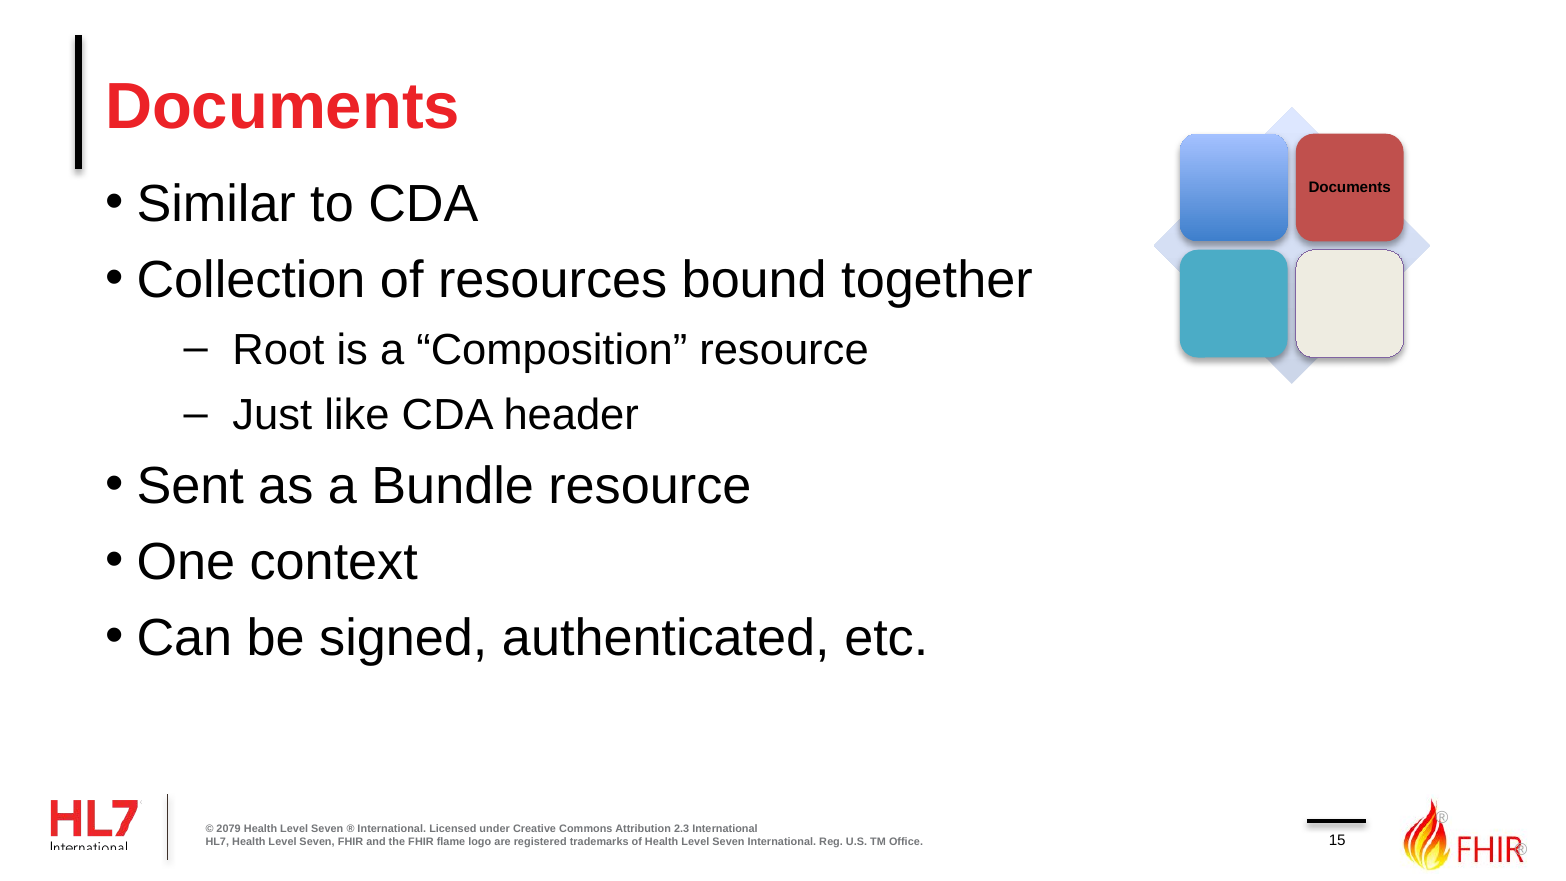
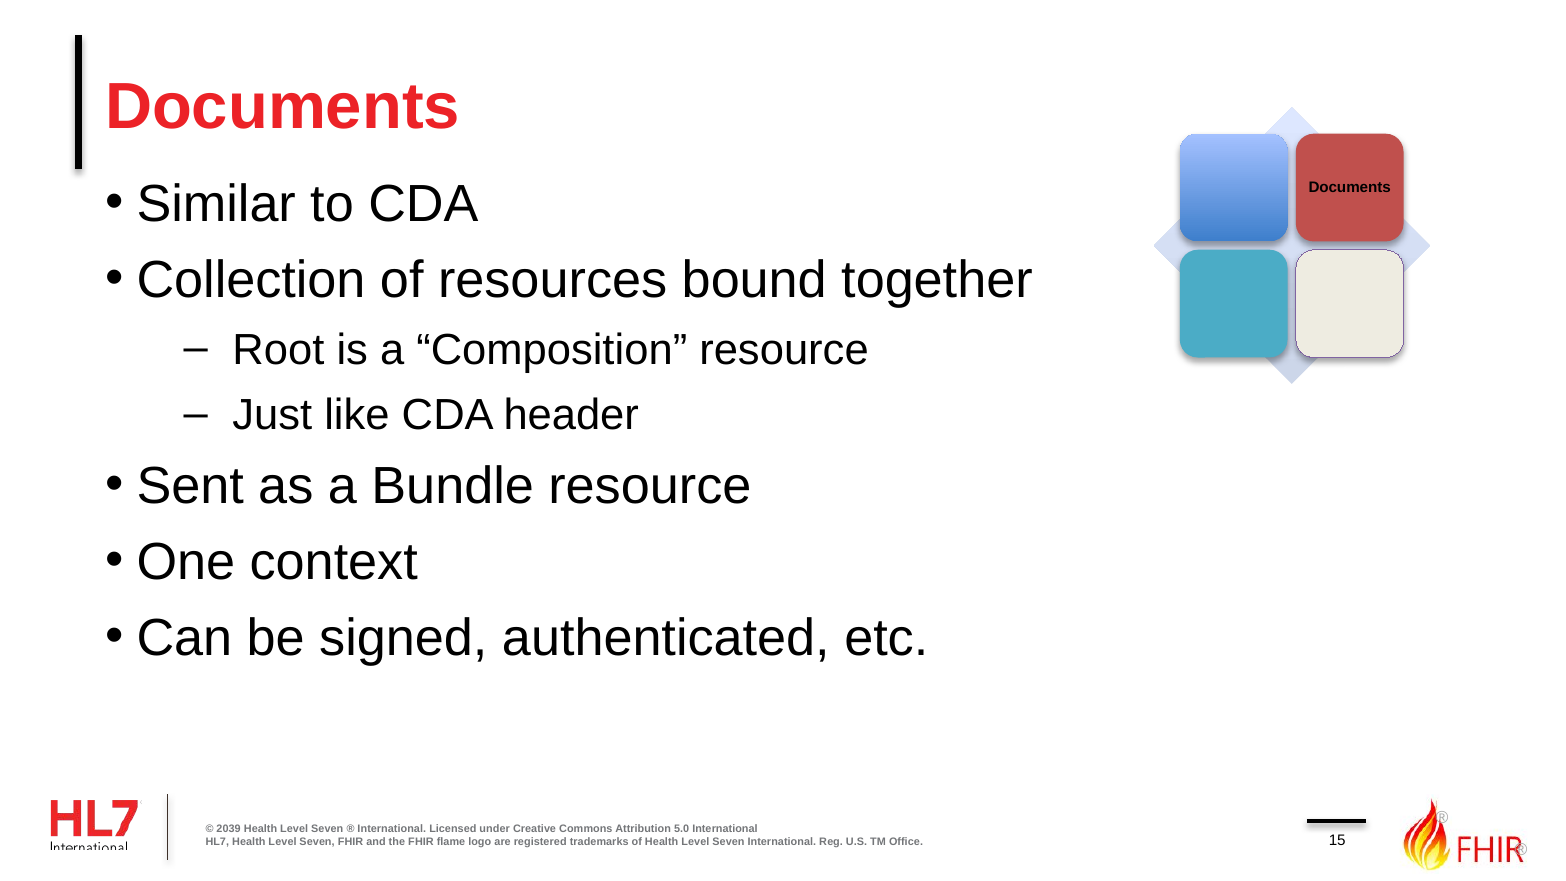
2079: 2079 -> 2039 (229, 829)
2.3: 2.3 -> 5.0 (682, 829)
